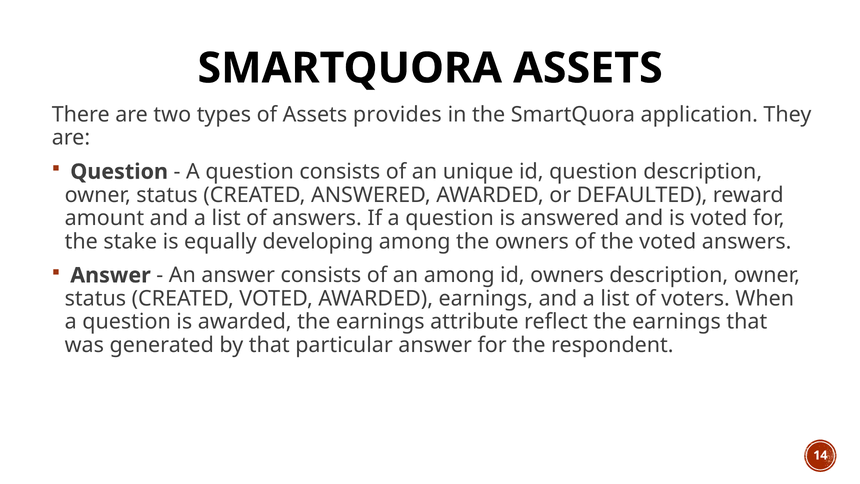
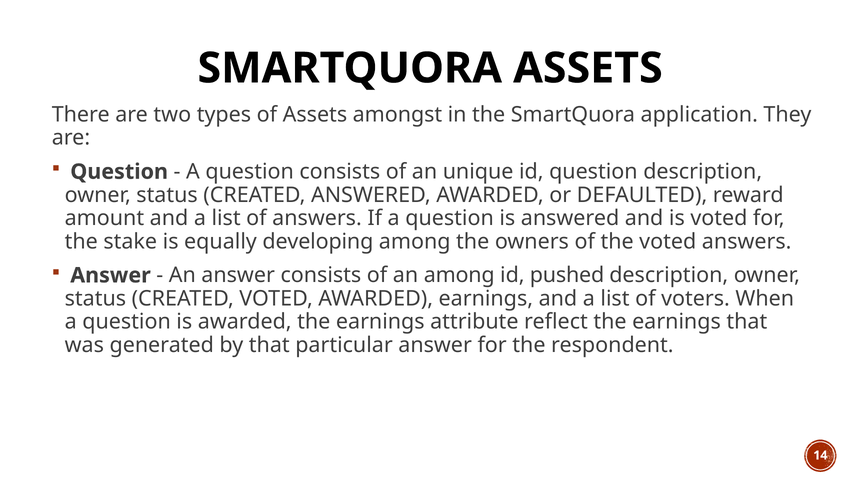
provides: provides -> amongst (397, 114)
id owners: owners -> pushed (567, 275)
